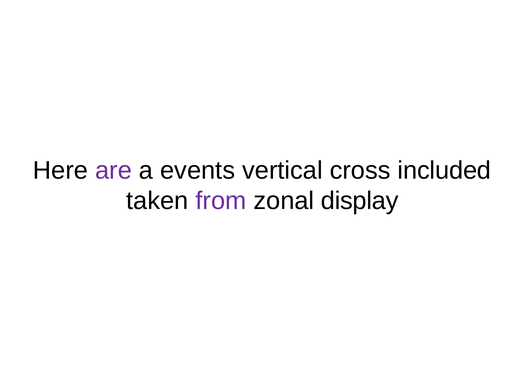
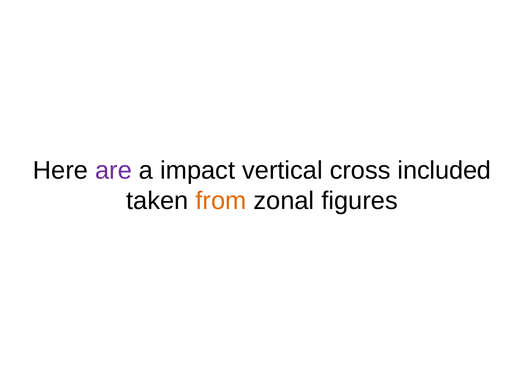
events: events -> impact (198, 170)
from colour: purple -> orange (221, 201)
display: display -> figures (360, 201)
